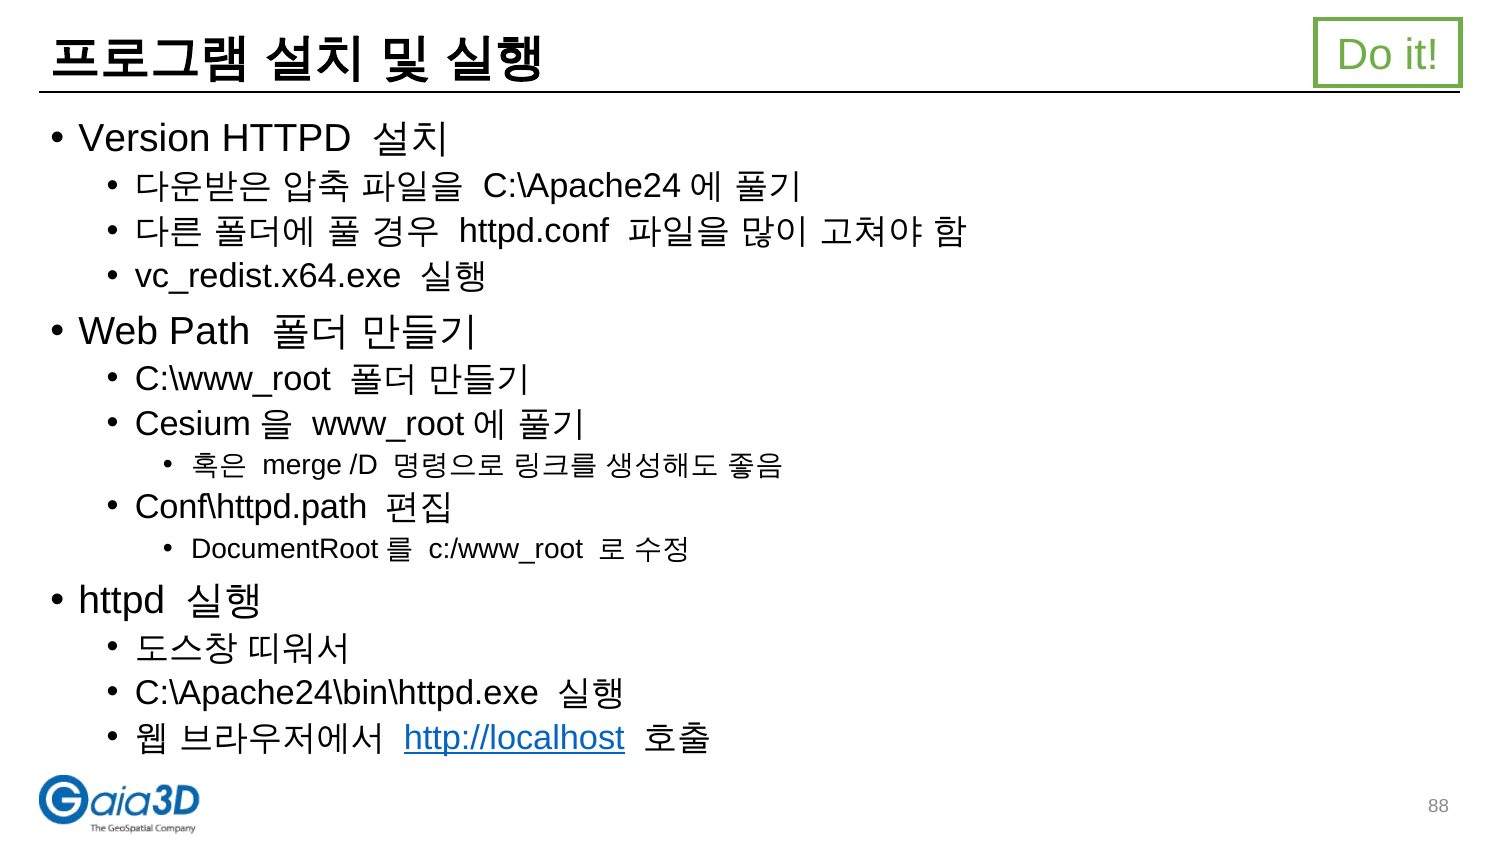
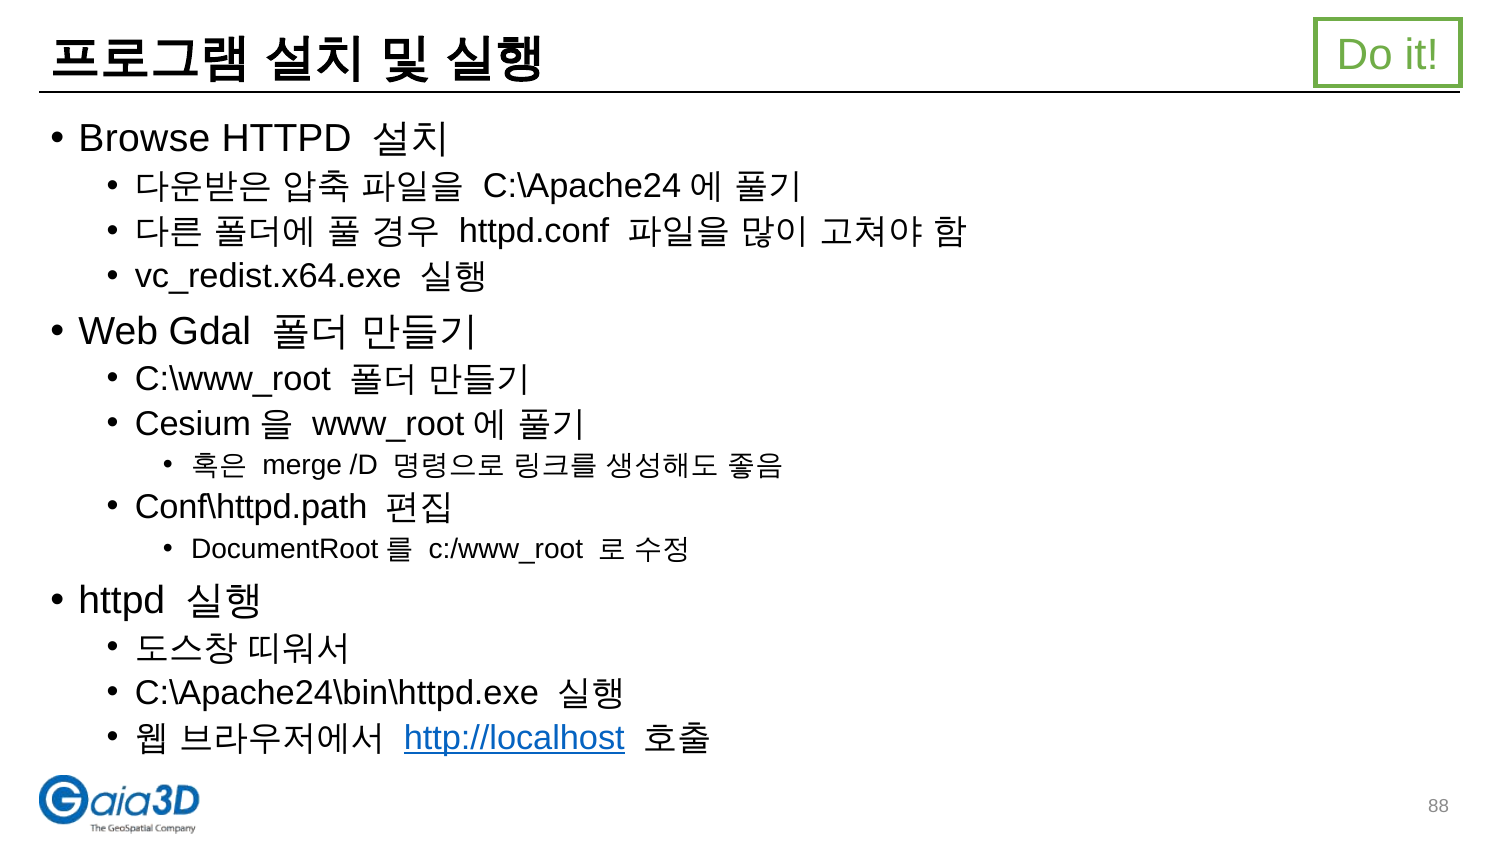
Version: Version -> Browse (144, 139)
Path: Path -> Gdal (210, 332)
